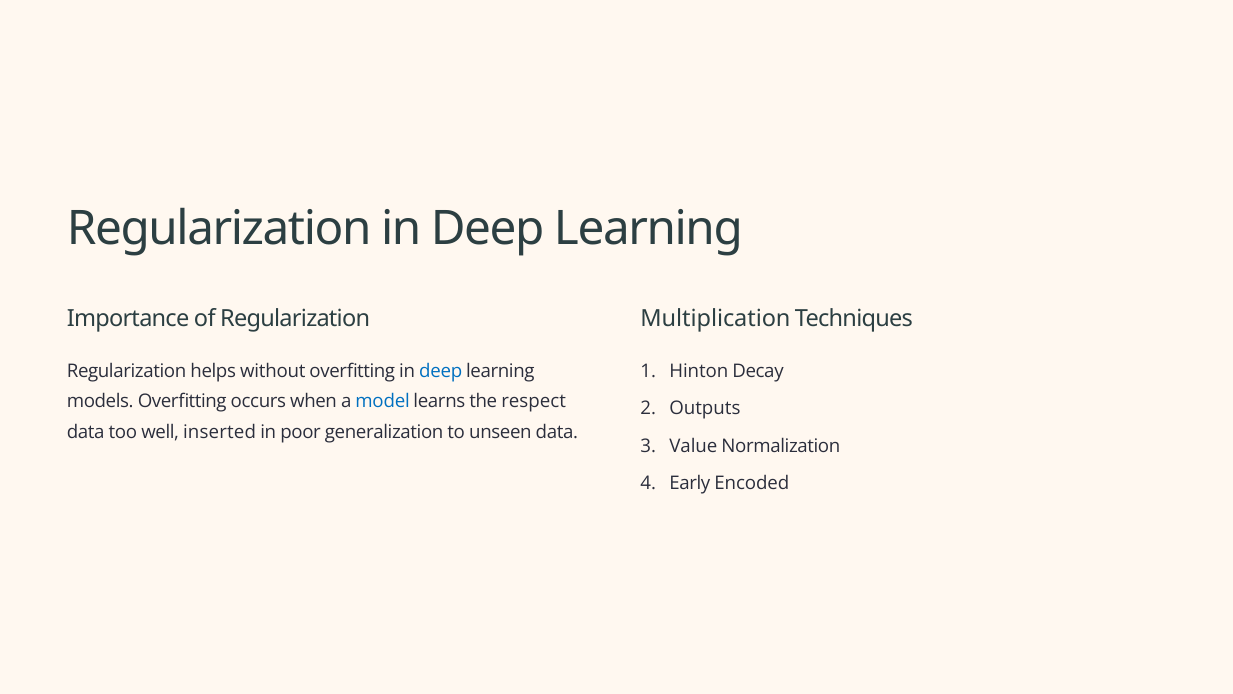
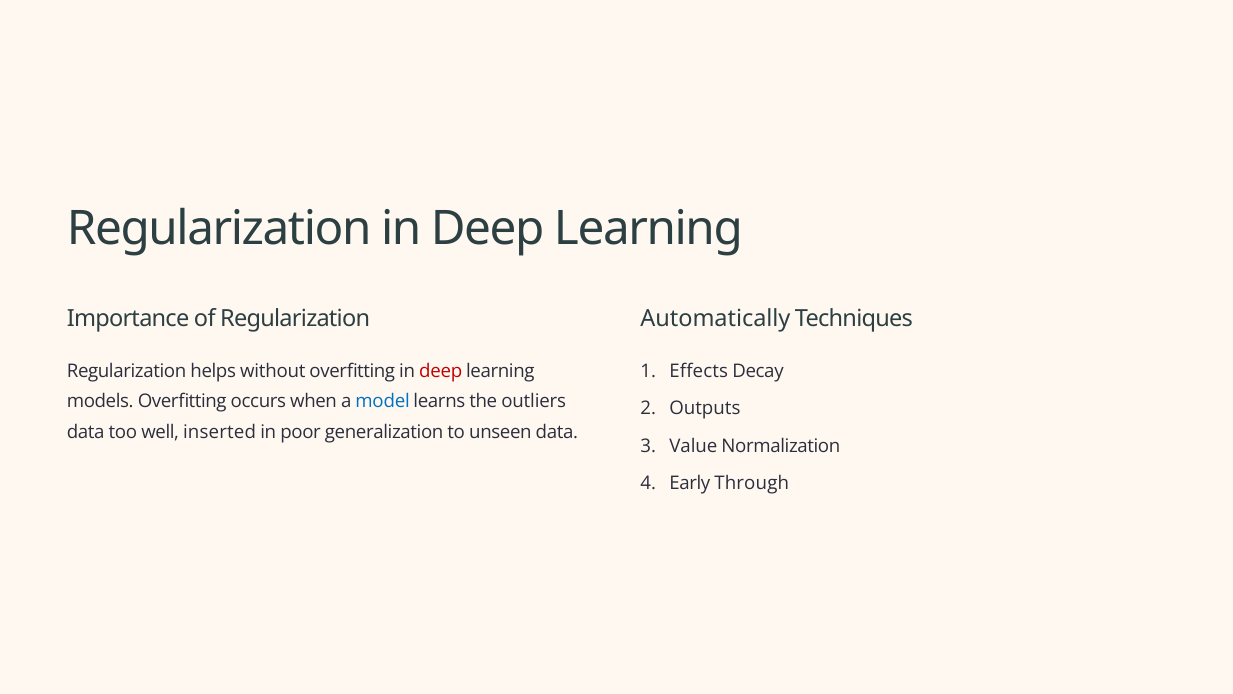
Multiplication: Multiplication -> Automatically (715, 318)
deep colour: blue -> red (441, 371)
Hinton: Hinton -> Effects (699, 371)
respect: respect -> outliers (534, 402)
Encoded: Encoded -> Through (752, 483)
